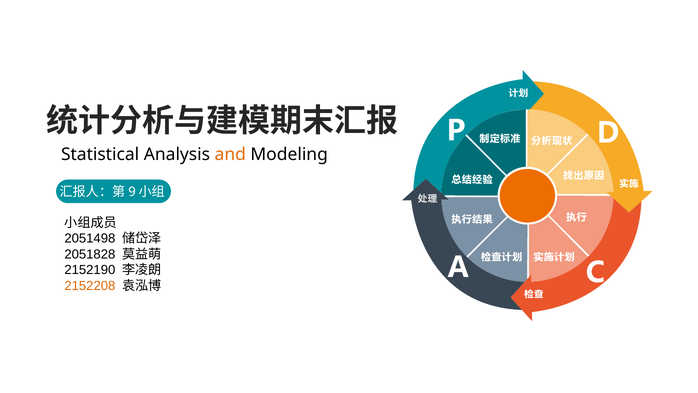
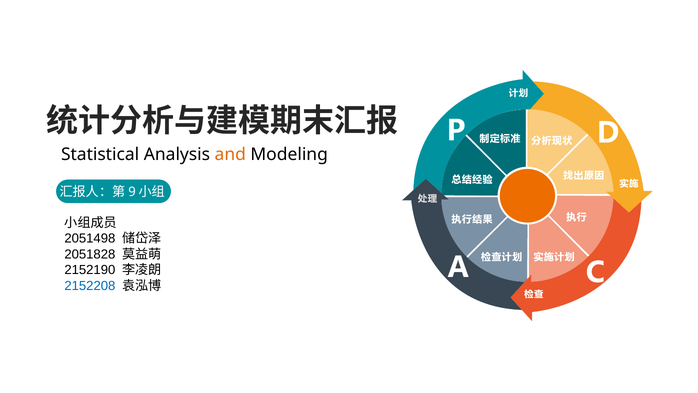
2152208 colour: orange -> blue (90, 286)
